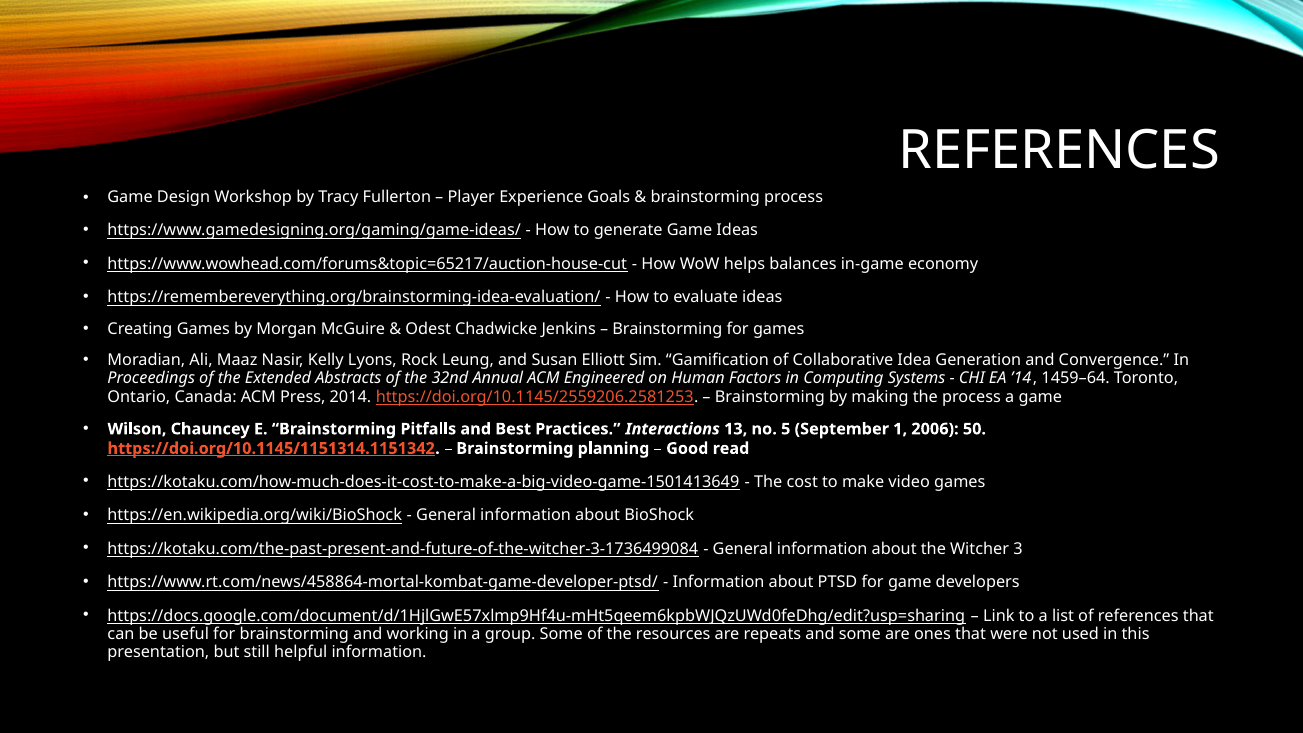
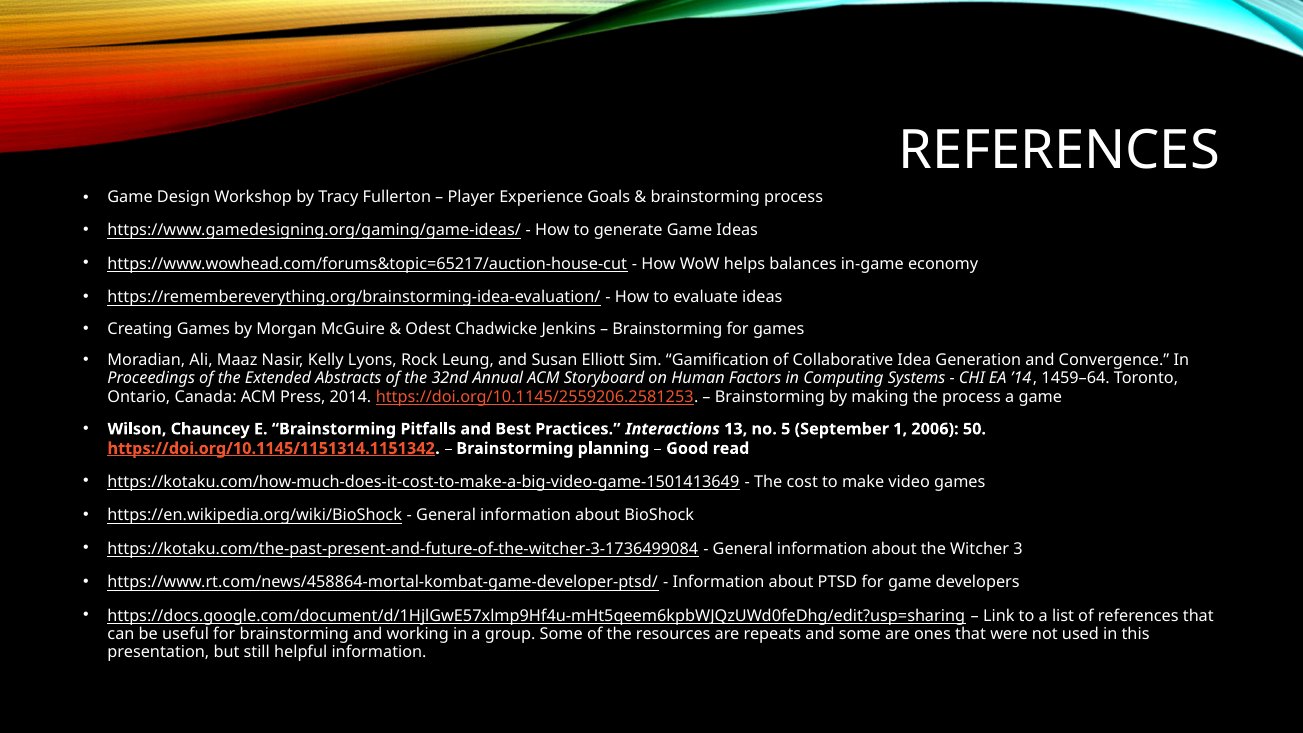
Engineered: Engineered -> Storyboard (604, 378)
